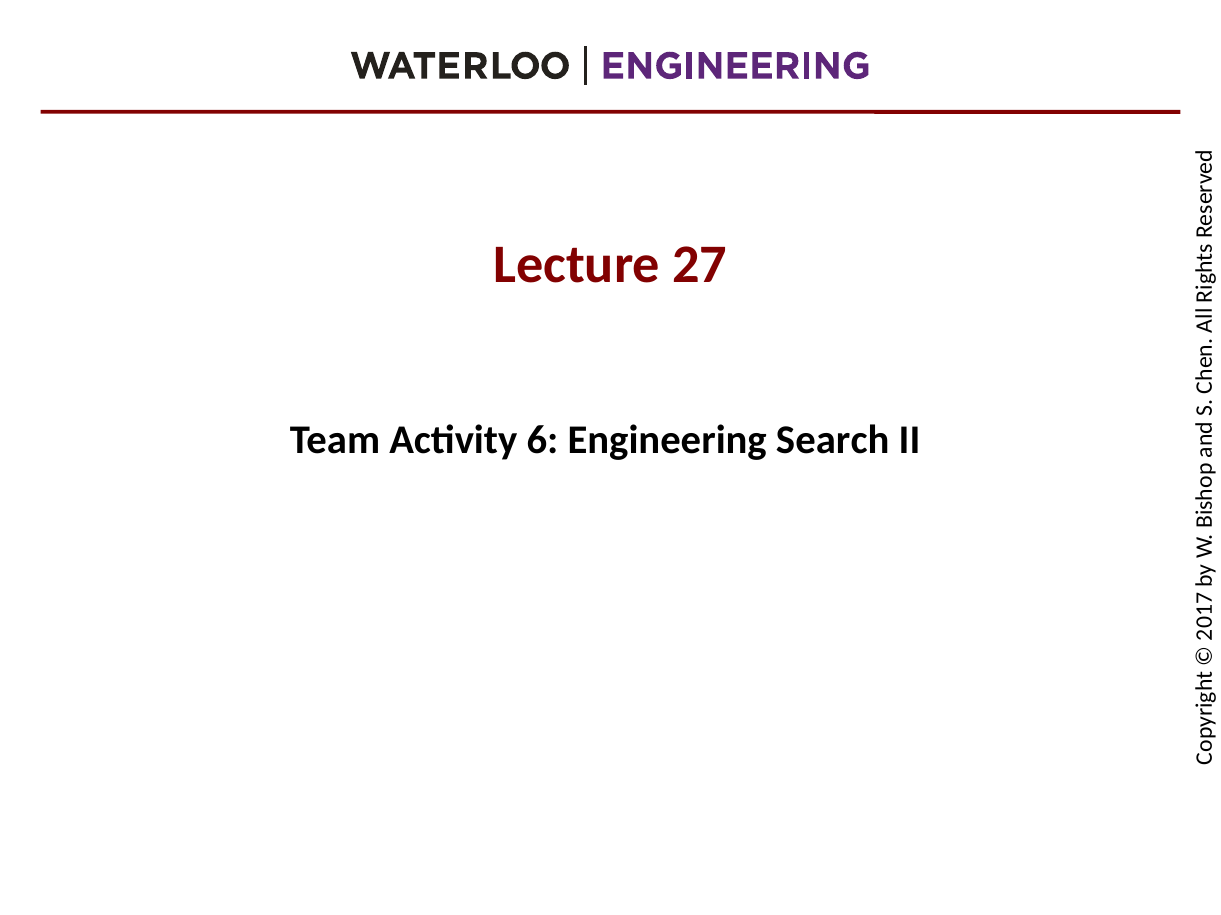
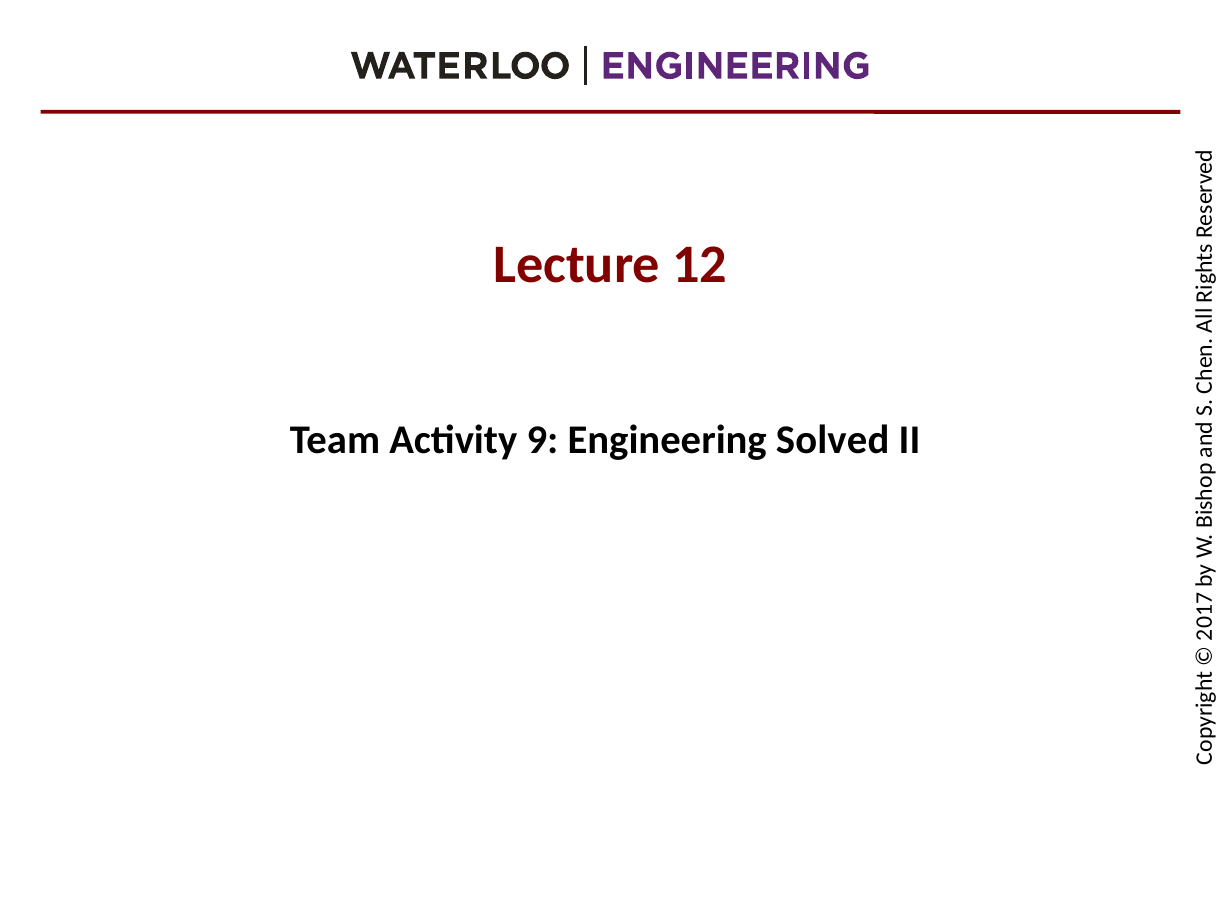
27: 27 -> 12 (700, 265)
6: 6 -> 9 (543, 440)
Search: Search -> Solved (833, 440)
